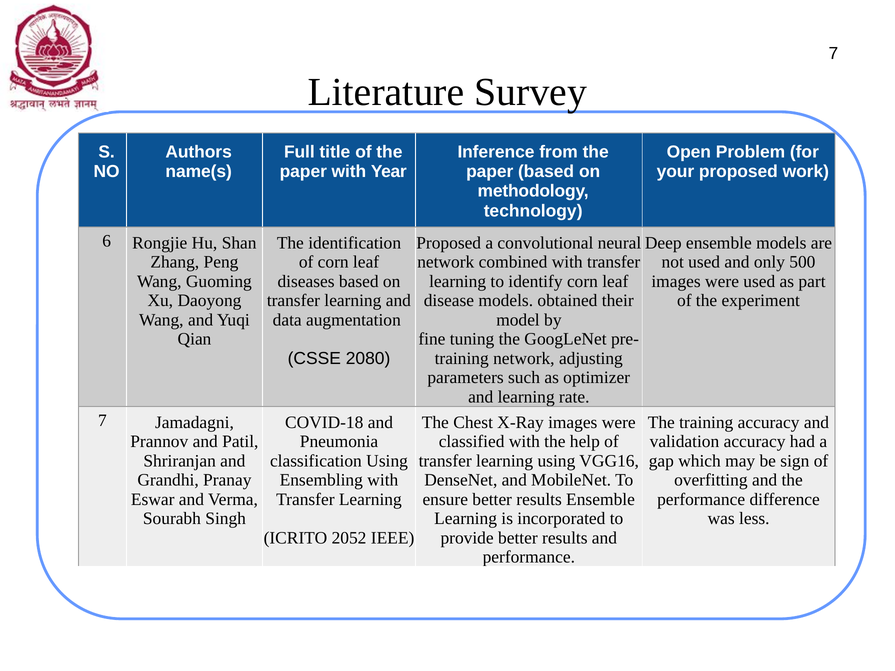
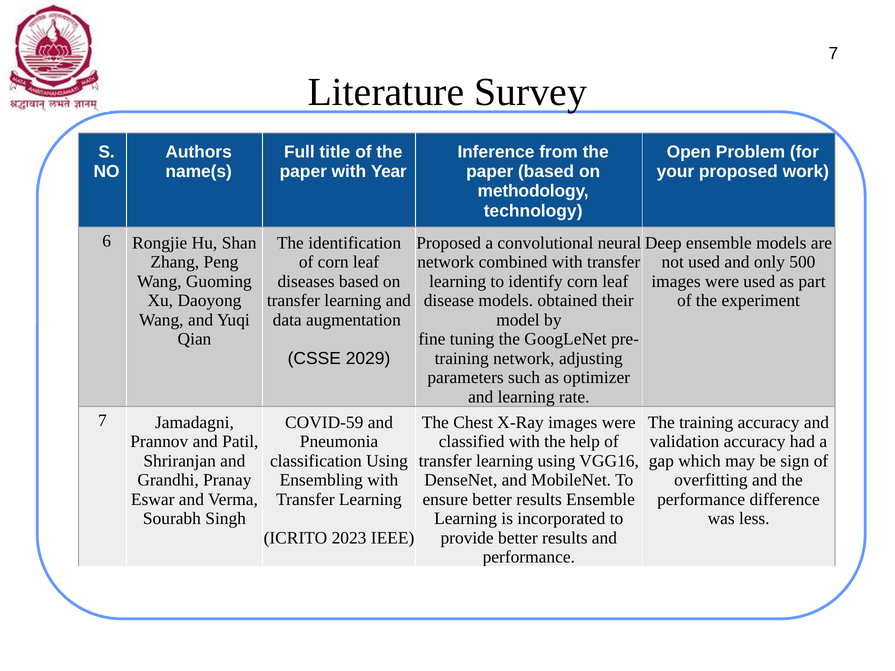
2080: 2080 -> 2029 (368, 359)
COVID-18: COVID-18 -> COVID-59 (324, 423)
2052: 2052 -> 2023 (349, 538)
